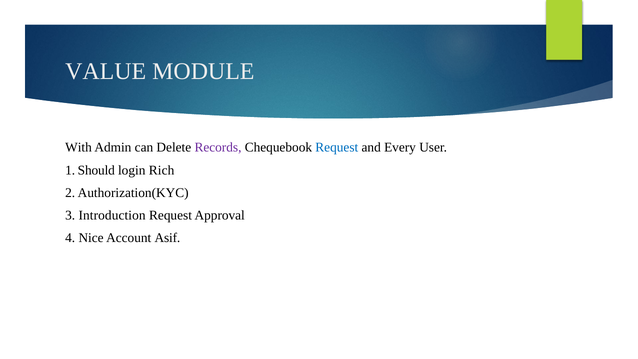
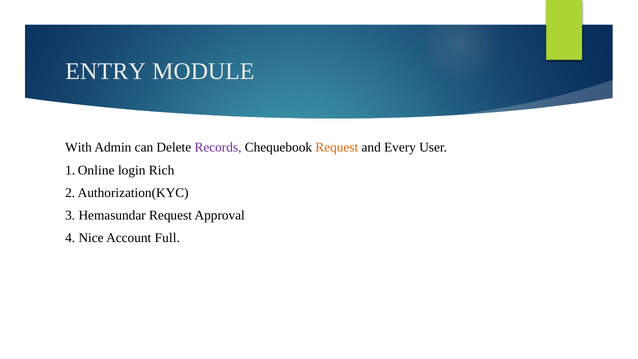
VALUE: VALUE -> ENTRY (106, 71)
Request colour: blue -> orange (337, 148)
Should: Should -> Online (96, 170)
Introduction: Introduction -> Hemasundar (112, 215)
Asif: Asif -> Full (167, 238)
